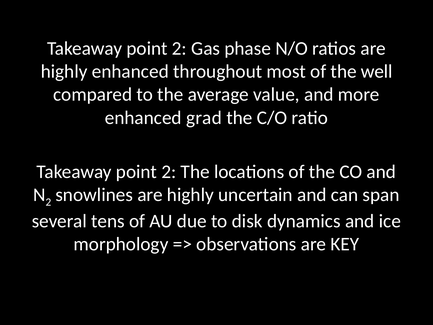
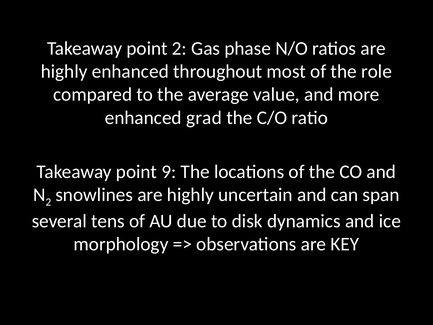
well: well -> role (377, 71)
2: 2 -> 9 (169, 172)
